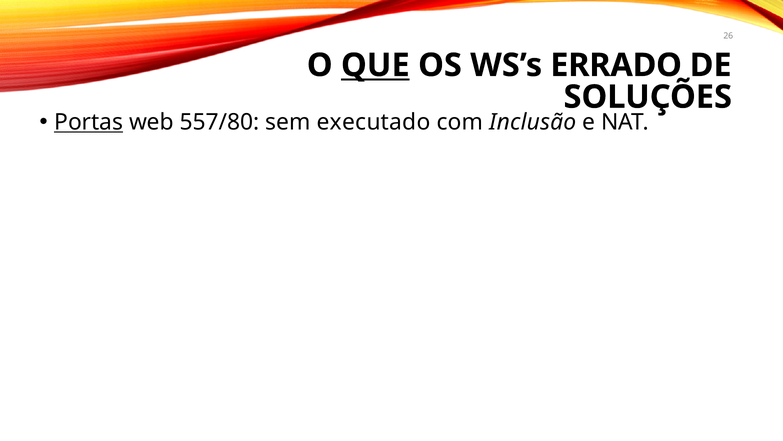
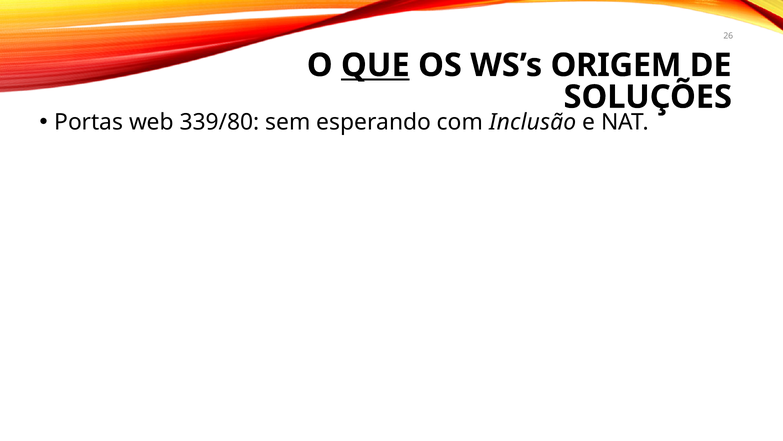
ERRADO: ERRADO -> ORIGEM (616, 65)
Portas underline: present -> none (89, 122)
557/80: 557/80 -> 339/80 (220, 122)
executado: executado -> esperando (374, 122)
